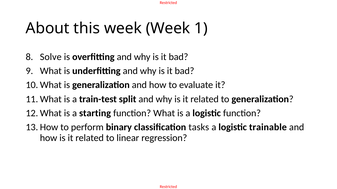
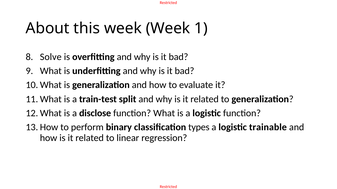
starting: starting -> disclose (95, 113)
tasks: tasks -> types (199, 128)
